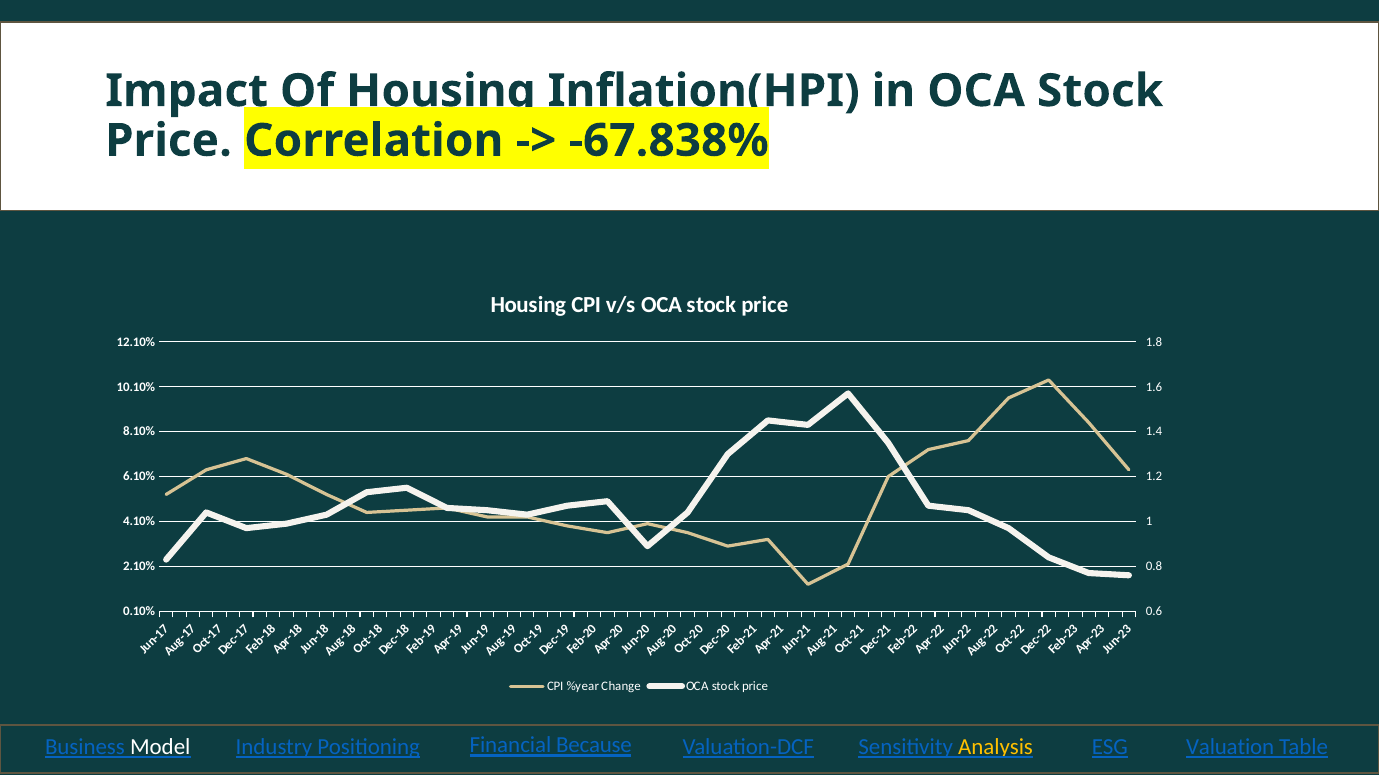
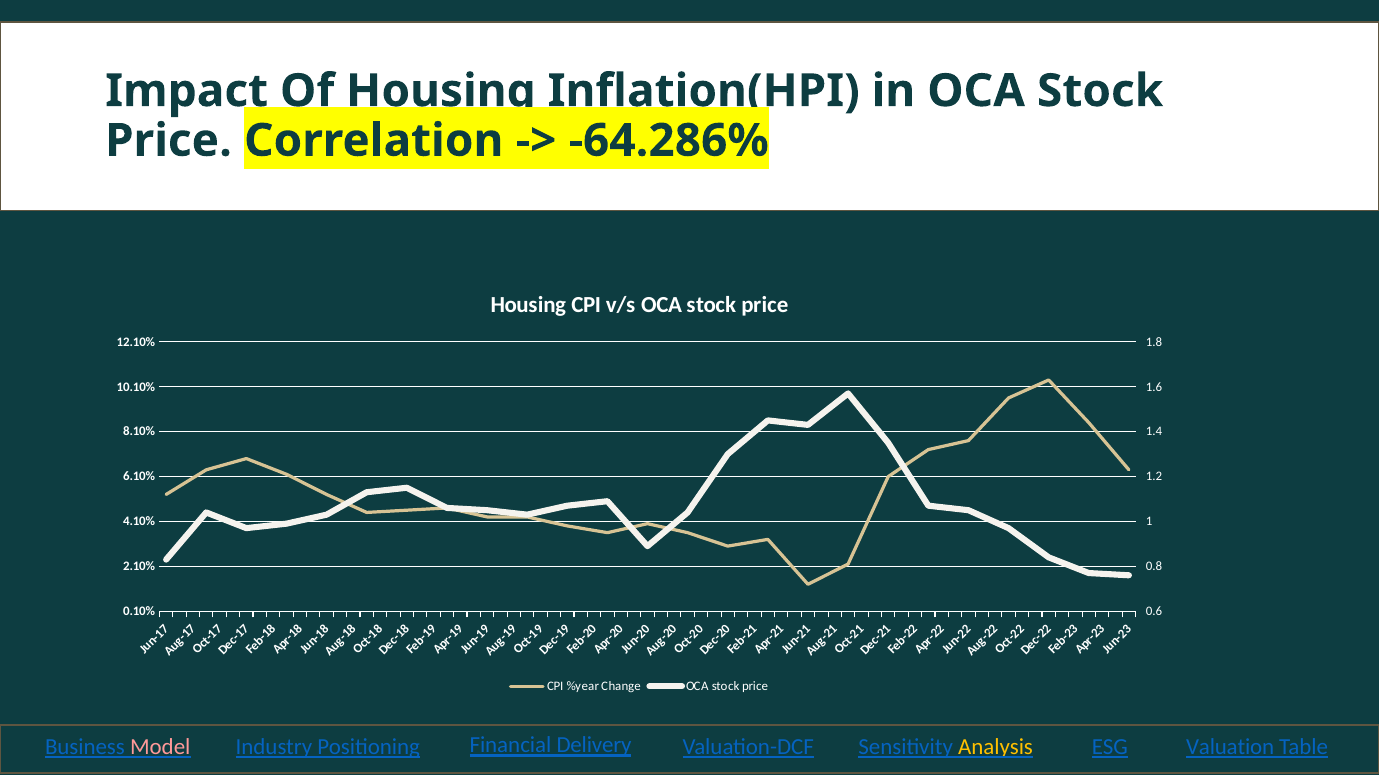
-67.838%: -67.838% -> -64.286% (669, 141)
Because: Because -> Delivery (594, 746)
Model colour: white -> pink (160, 748)
